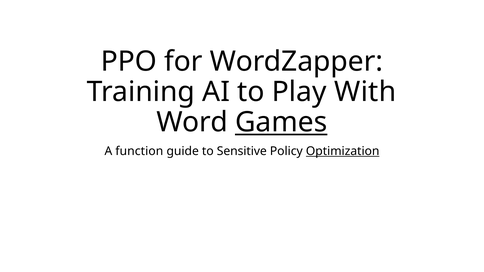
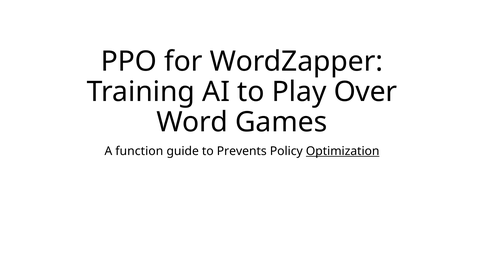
With: With -> Over (365, 92)
Games underline: present -> none (281, 122)
Sensitive: Sensitive -> Prevents (242, 151)
